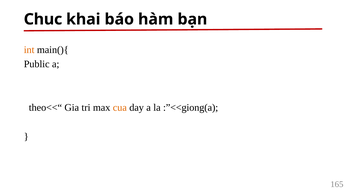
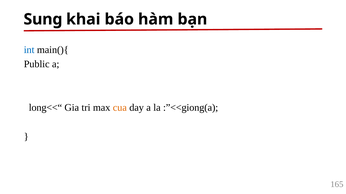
Chuc: Chuc -> Sung (43, 19)
int colour: orange -> blue (29, 50)
theo<<“: theo<<“ -> long<<“ (45, 108)
